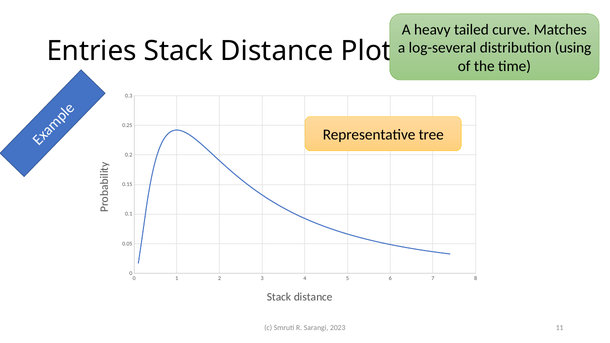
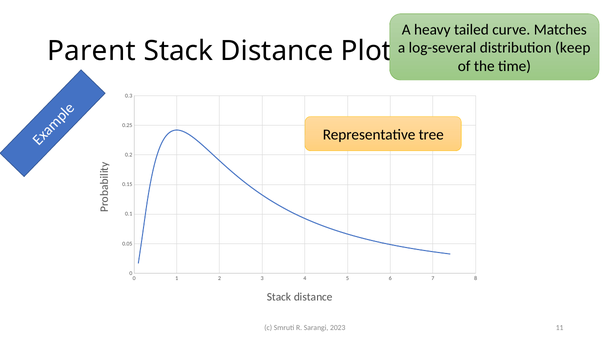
using: using -> keep (573, 48)
Entries: Entries -> Parent (91, 51)
